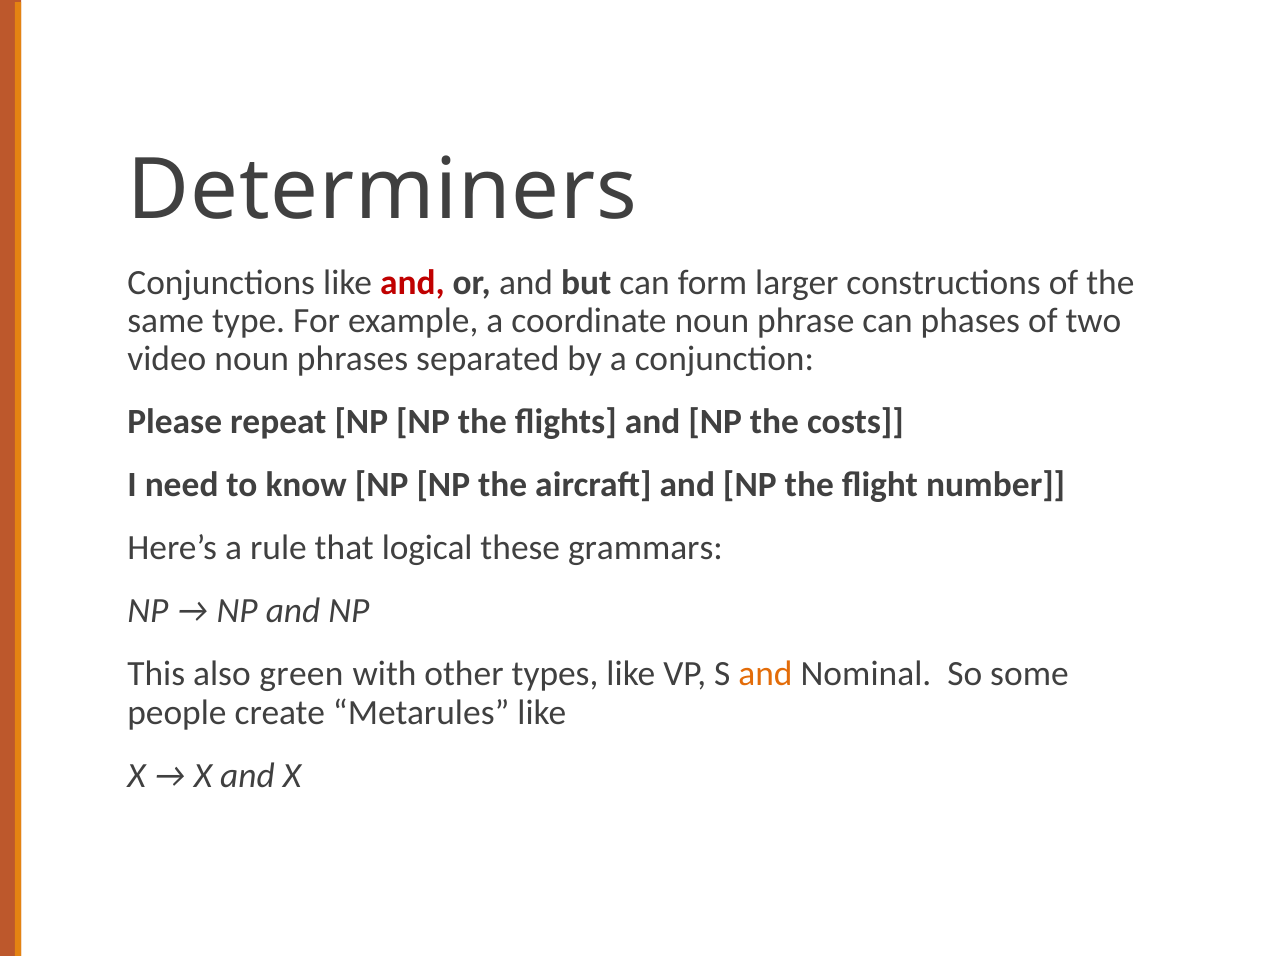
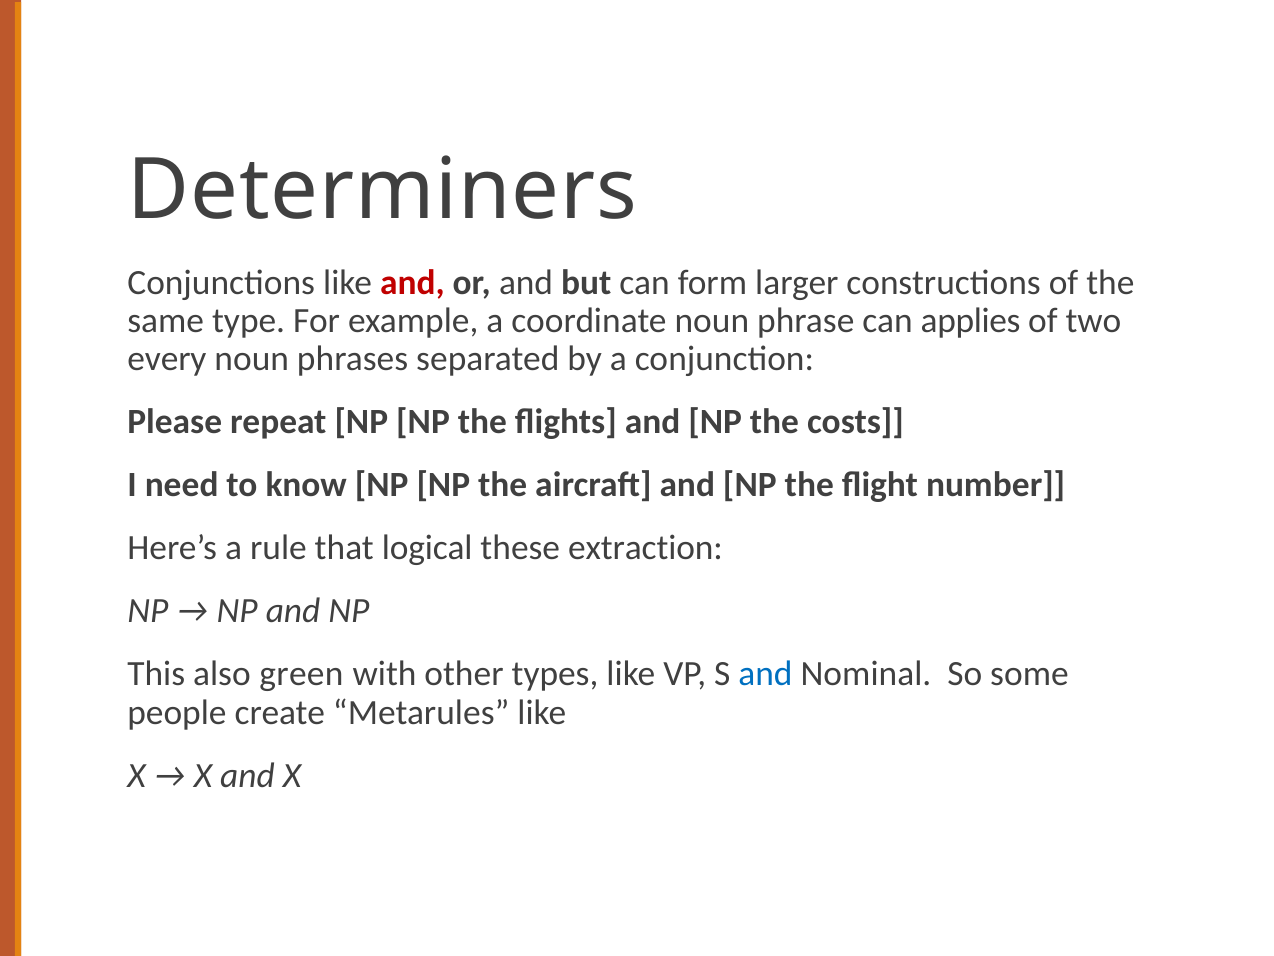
phases: phases -> applies (971, 321)
video: video -> every (167, 359)
grammars: grammars -> extraction (645, 548)
and colour: orange -> blue (765, 674)
